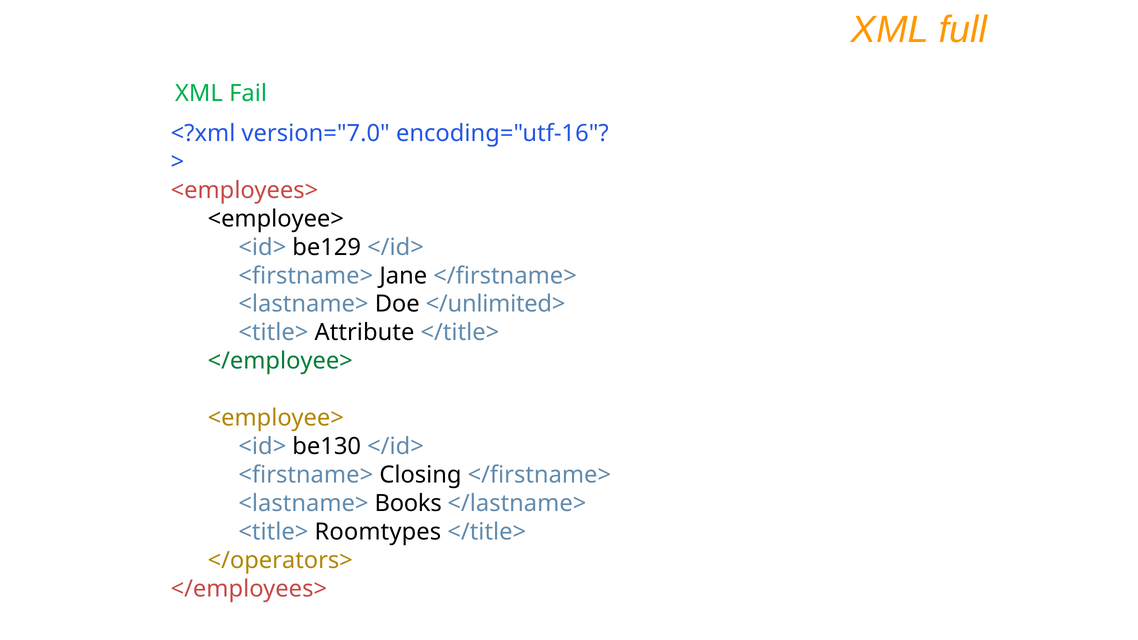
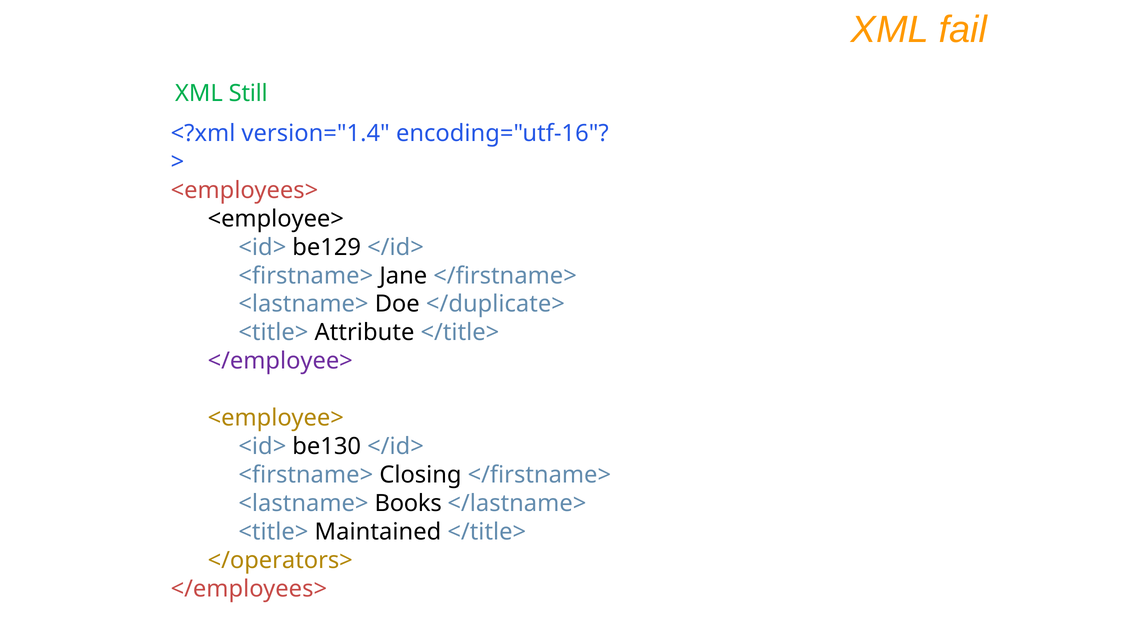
full: full -> fail (963, 30)
Fail: Fail -> Still (248, 93)
version="7.0: version="7.0 -> version="1.4 (316, 133)
</unlimited>: </unlimited> -> </duplicate> (495, 304)
</employee> colour: green -> purple (280, 361)
Roomtypes: Roomtypes -> Maintained (378, 532)
